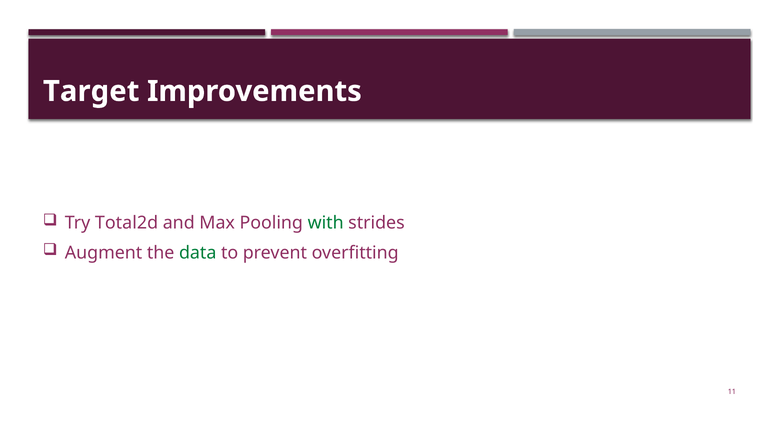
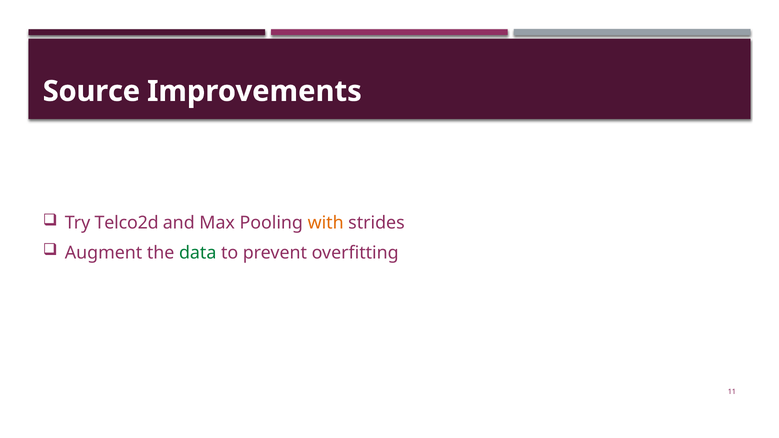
Target: Target -> Source (91, 91)
Total2d: Total2d -> Telco2d (127, 223)
with colour: green -> orange (326, 223)
